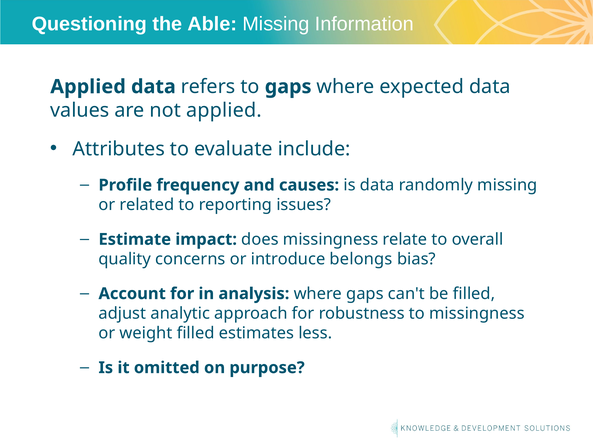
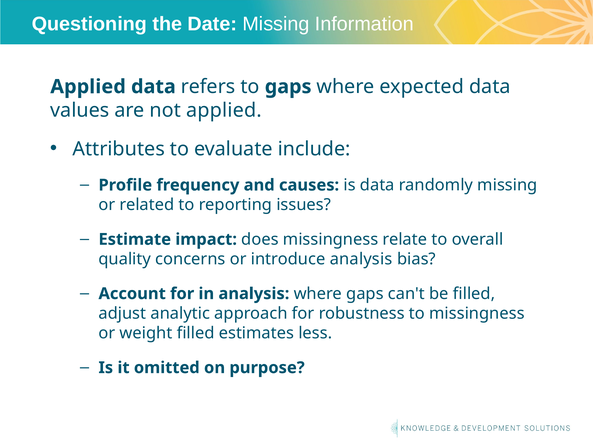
Able: Able -> Date (212, 24)
introduce belongs: belongs -> analysis (361, 260)
